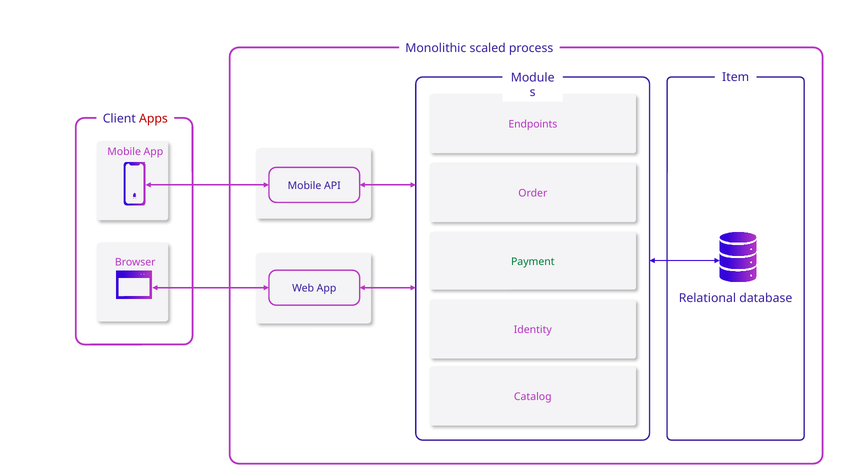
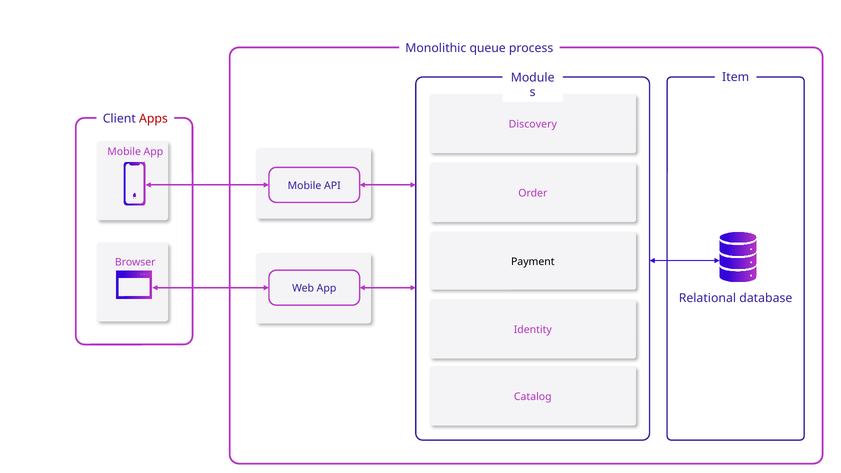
scaled: scaled -> queue (488, 48)
Endpoints: Endpoints -> Discovery (533, 124)
Payment colour: green -> black (533, 262)
